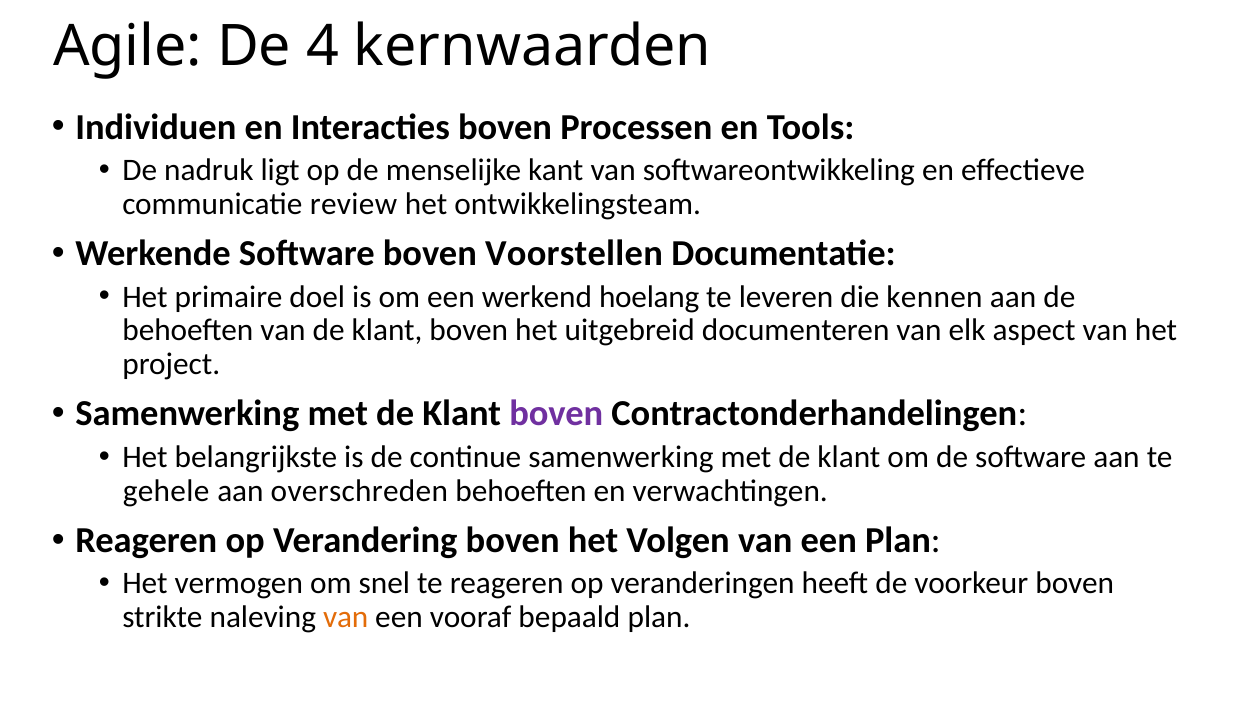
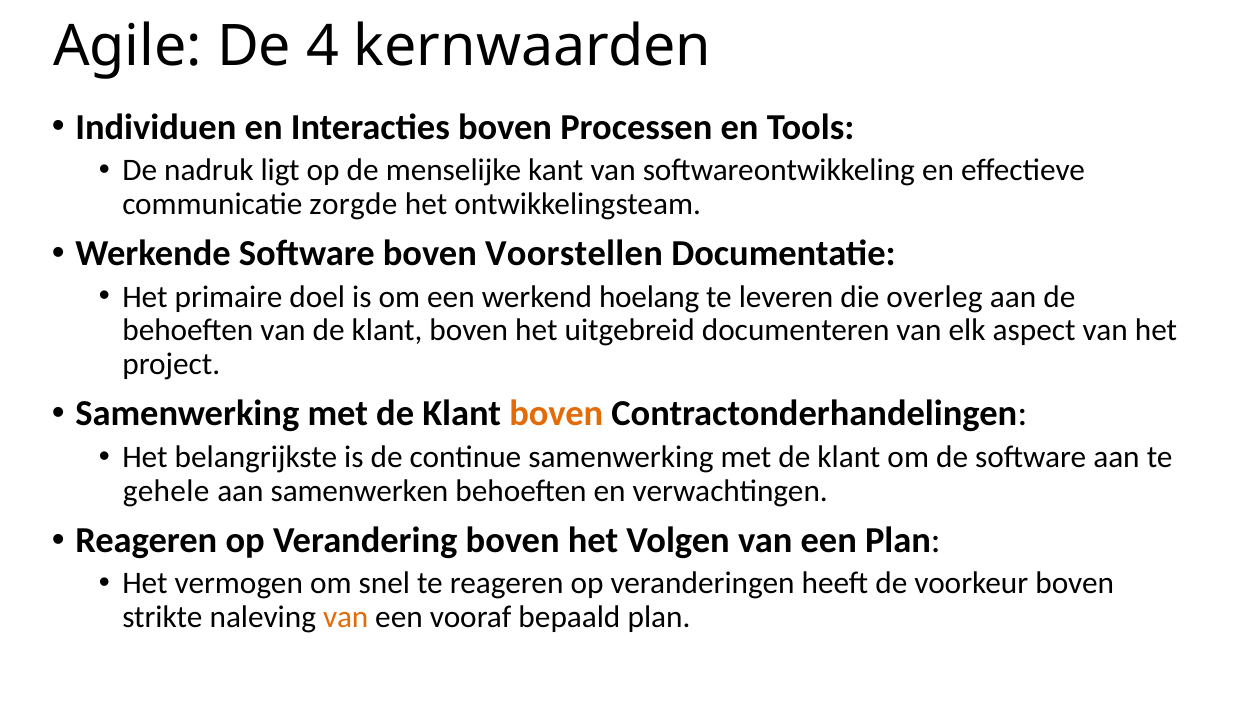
review: review -> zorgde (354, 204)
kennen: kennen -> overleg (935, 297)
boven colour: purple -> orange (556, 414)
overschreden: overschreden -> samenwerken (360, 491)
